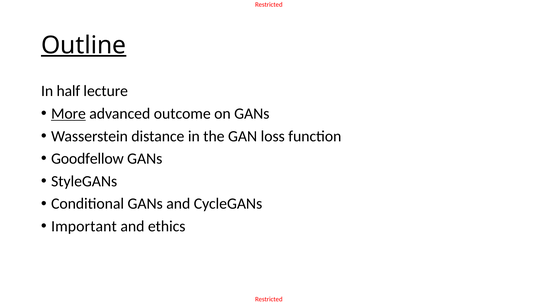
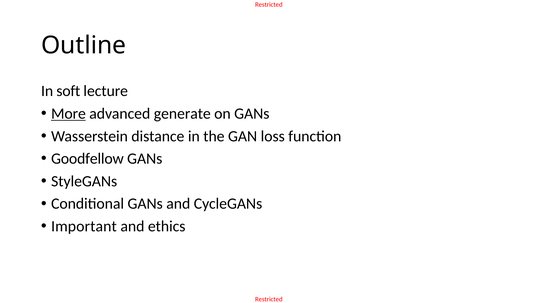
Outline underline: present -> none (84, 45)
half: half -> soft (68, 91)
outcome: outcome -> generate (182, 113)
